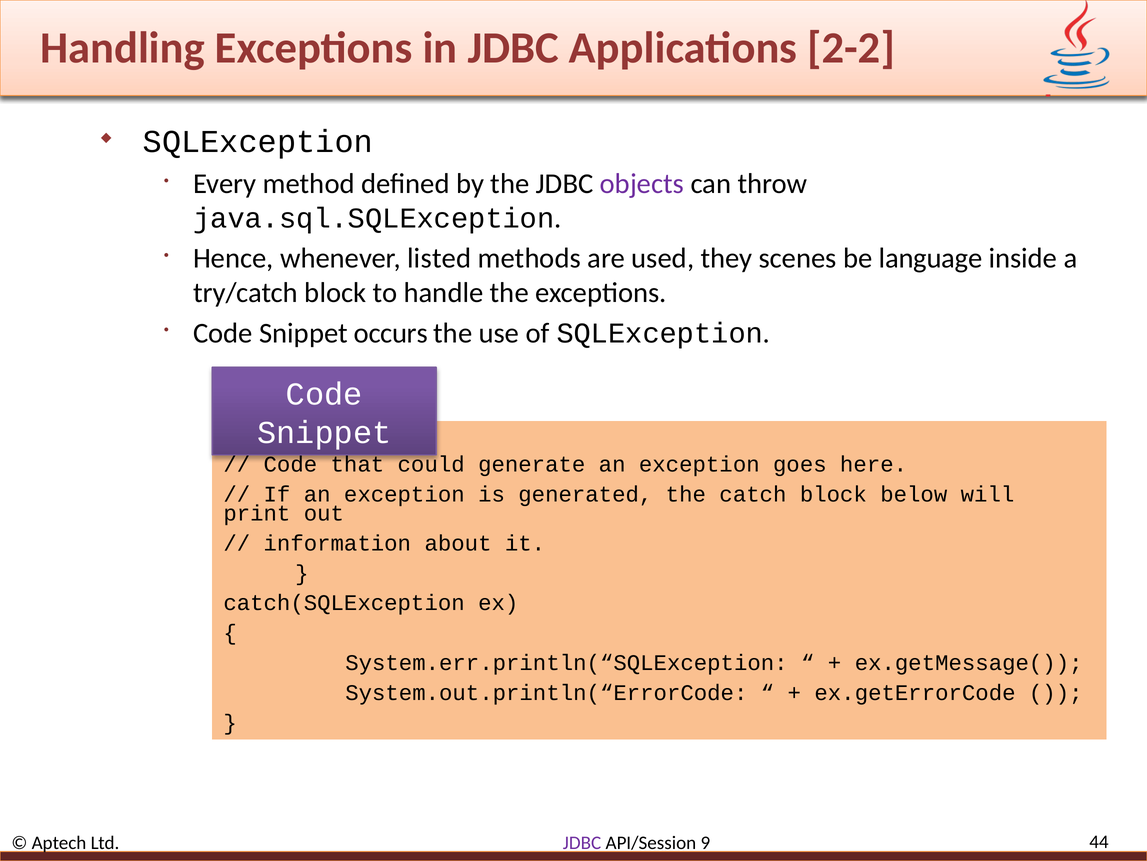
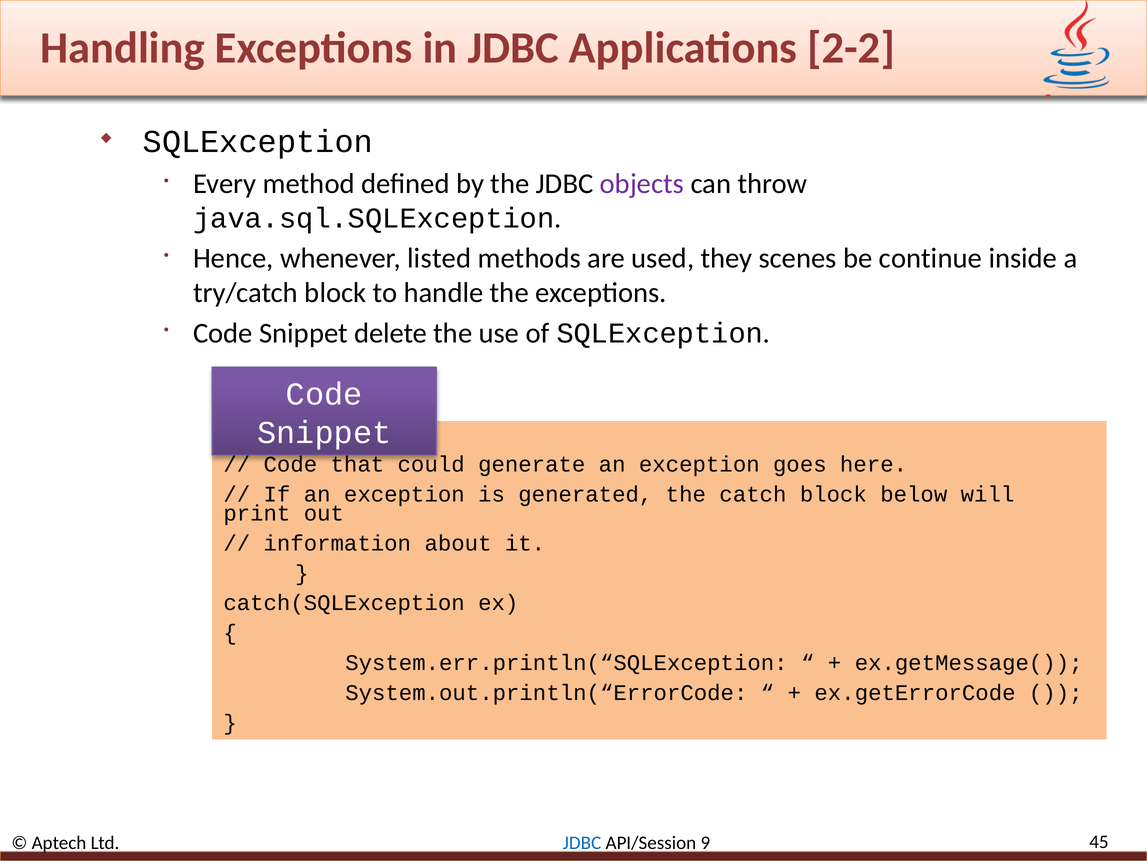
language: language -> continue (930, 258)
occurs: occurs -> delete (391, 333)
JDBC colour: purple -> blue (582, 842)
44: 44 -> 45 (1099, 841)
